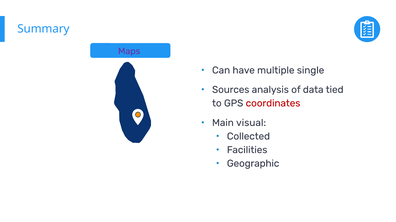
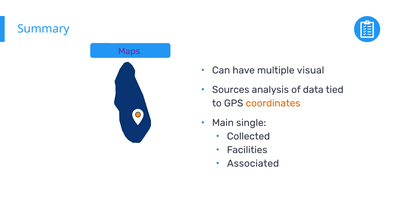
single: single -> visual (311, 70)
coordinates colour: red -> orange (273, 104)
visual: visual -> single (251, 123)
Geographic: Geographic -> Associated (253, 164)
